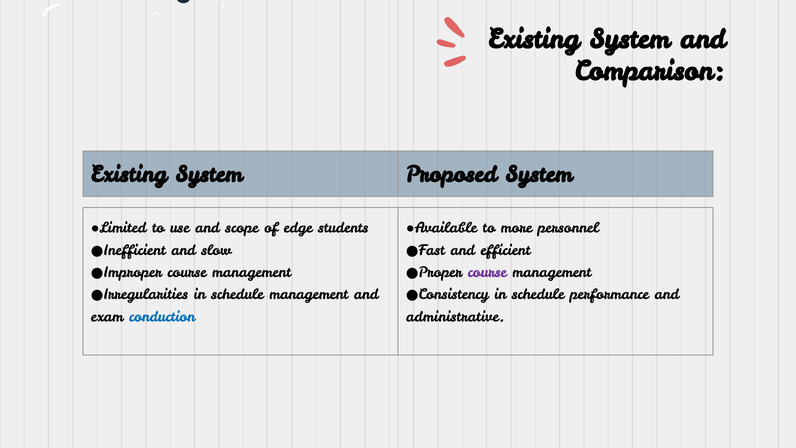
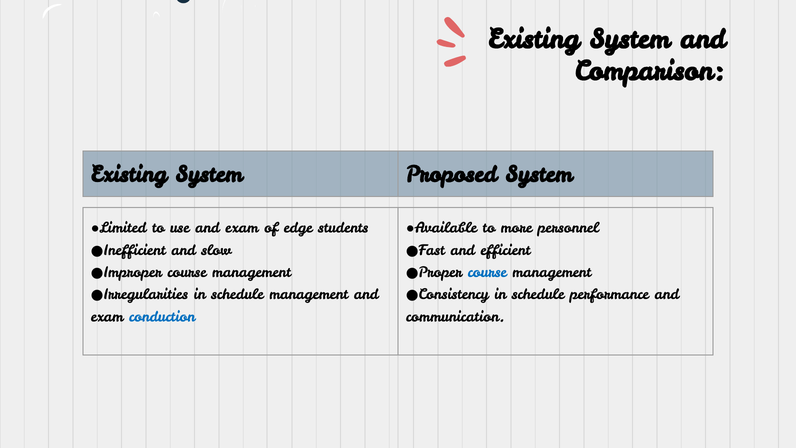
use and scope: scope -> exam (242, 228)
course colour: purple -> blue (487, 272)
administrative: administrative -> communication (455, 317)
